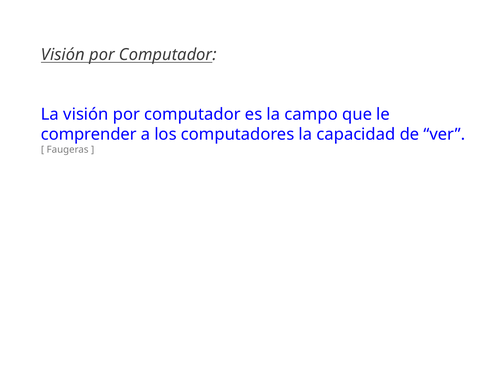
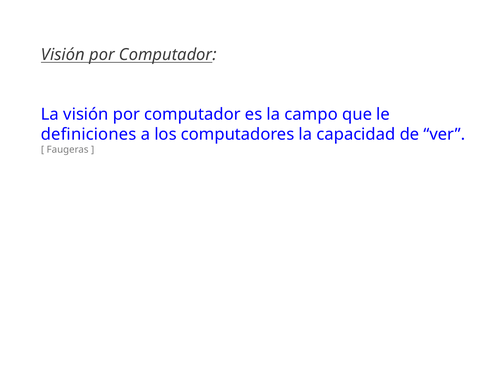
comprender: comprender -> definiciones (89, 134)
